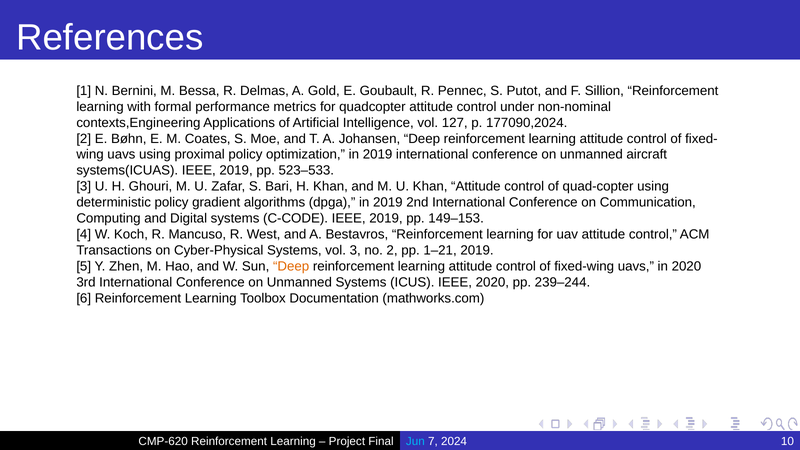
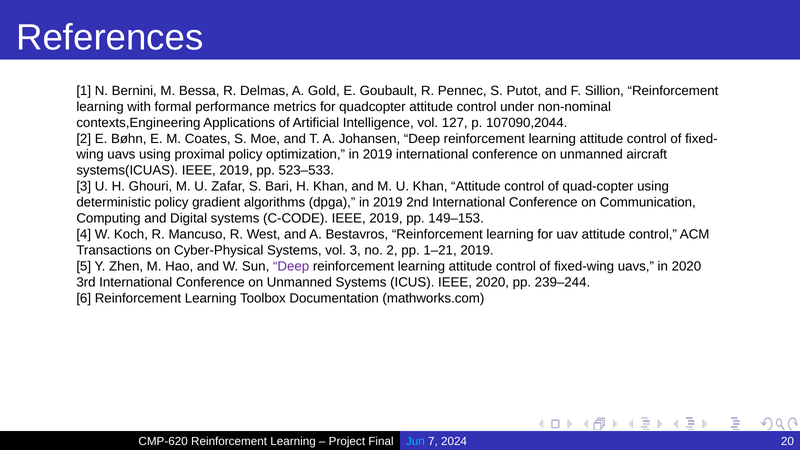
177090,2024: 177090,2024 -> 107090,2044 (527, 123)
Deep colour: orange -> purple (291, 266)
10: 10 -> 20 (787, 441)
